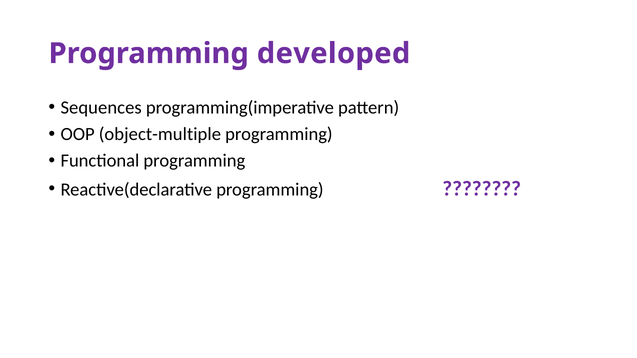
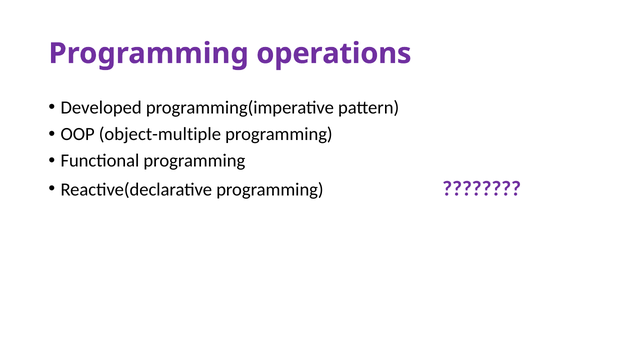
developed: developed -> operations (334, 54)
Sequences: Sequences -> Developed (101, 108)
